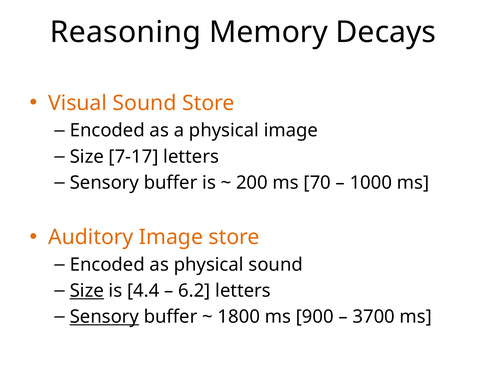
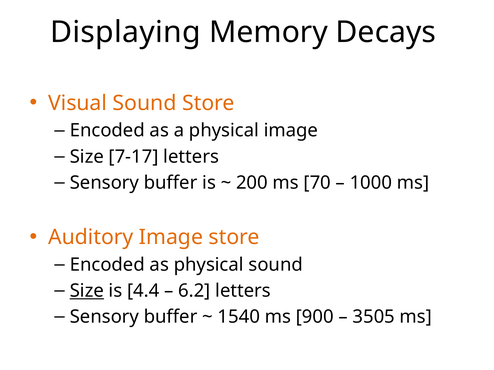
Reasoning: Reasoning -> Displaying (125, 32)
Sensory underline: present -> none (104, 317)
1800: 1800 -> 1540 (239, 317)
3700: 3700 -> 3505 (374, 317)
